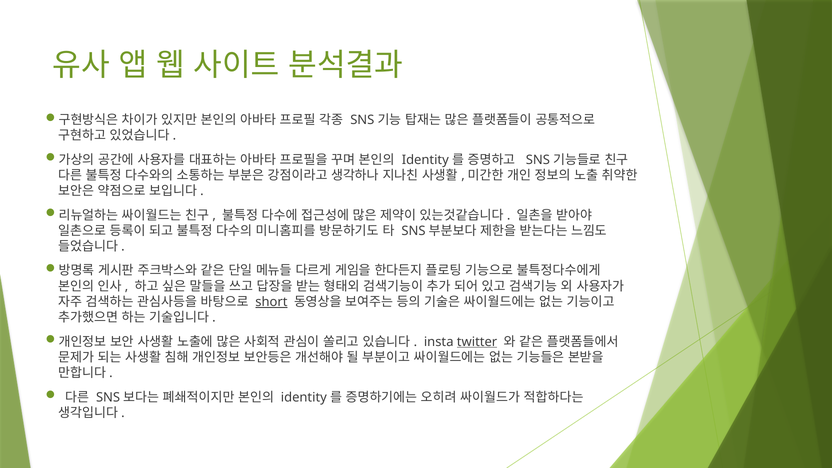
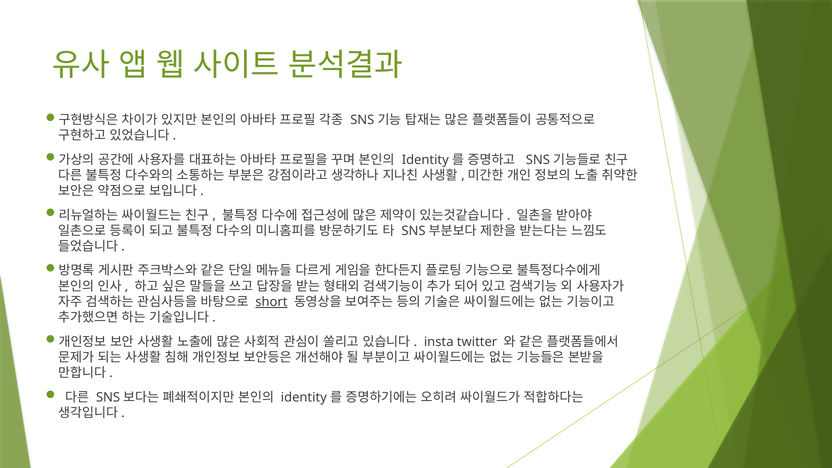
twitter underline: present -> none (477, 342)
